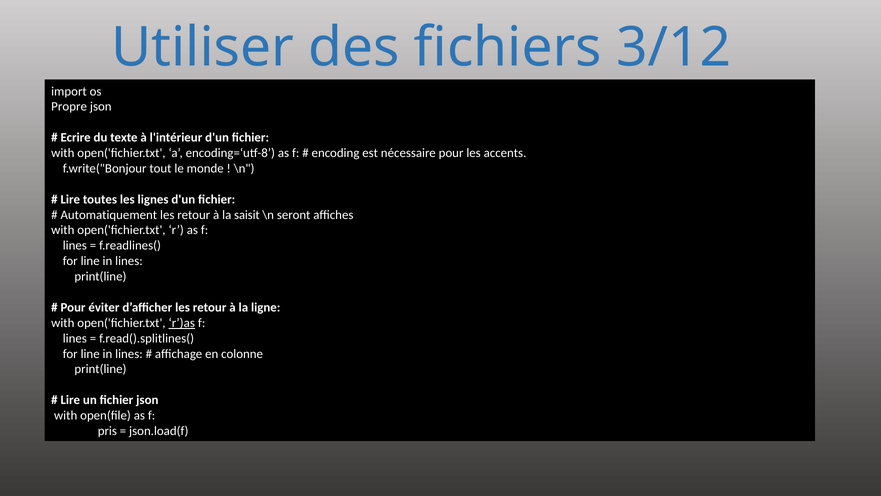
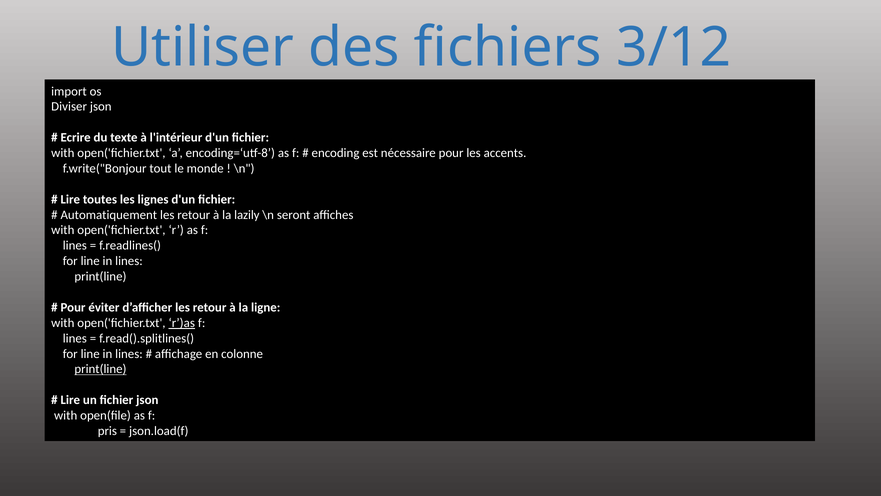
Propre: Propre -> Diviser (69, 107)
saisit: saisit -> lazily (247, 215)
print(line underline: none -> present (100, 369)
